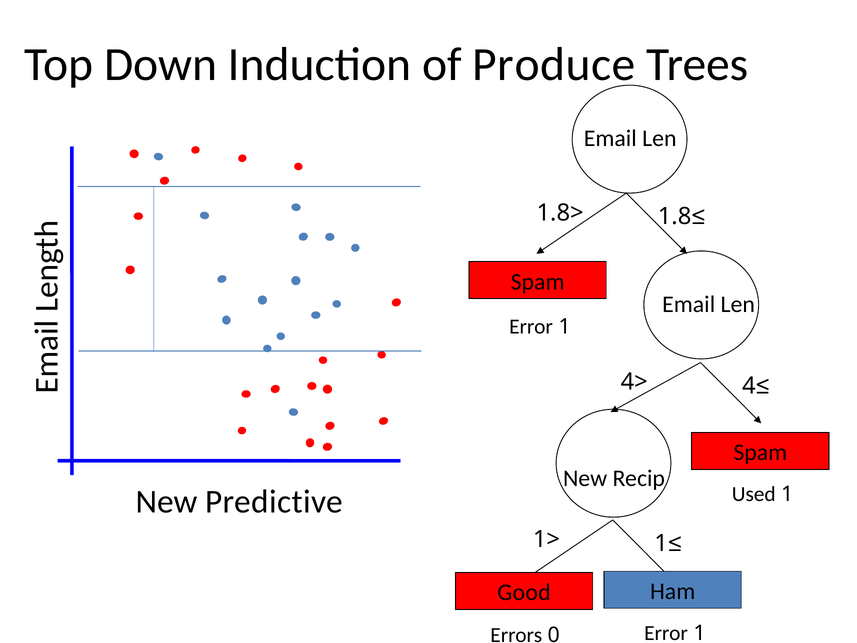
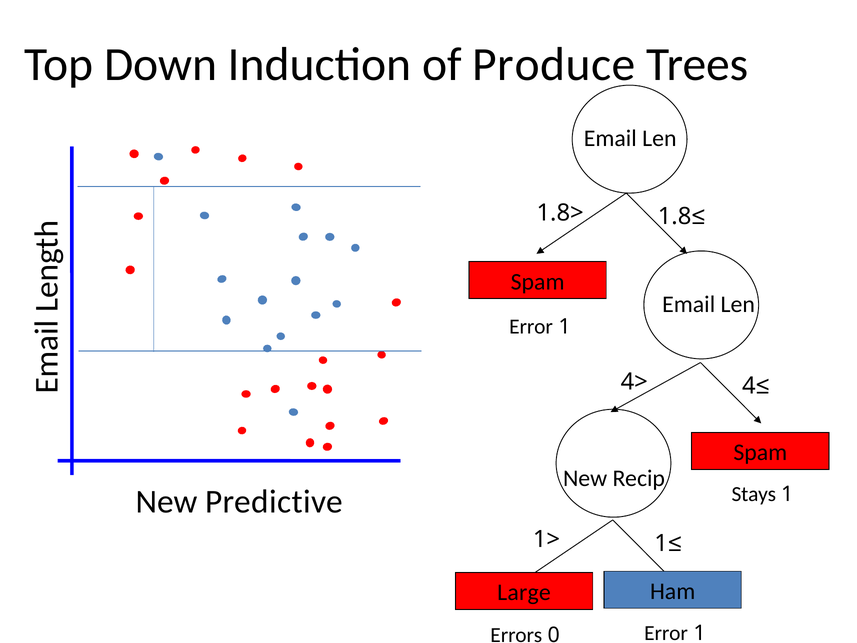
Used: Used -> Stays (754, 494)
Good: Good -> Large (524, 592)
